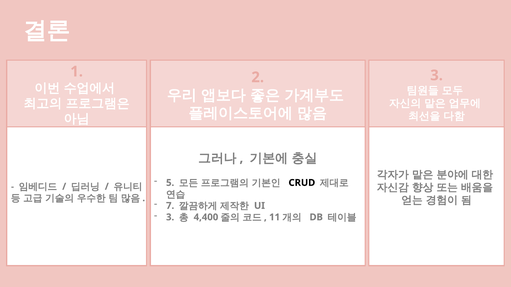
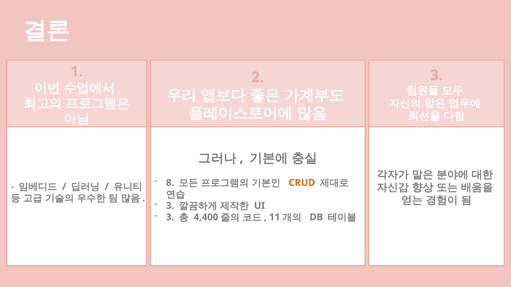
5: 5 -> 8 (170, 183)
CRUD colour: black -> orange (302, 183)
7: 7 -> 3 (170, 206)
